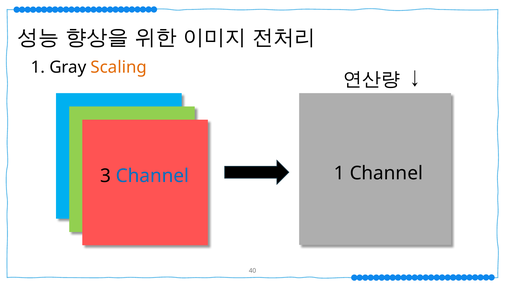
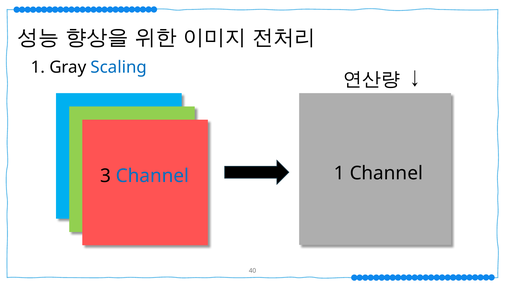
Scaling colour: orange -> blue (119, 67)
